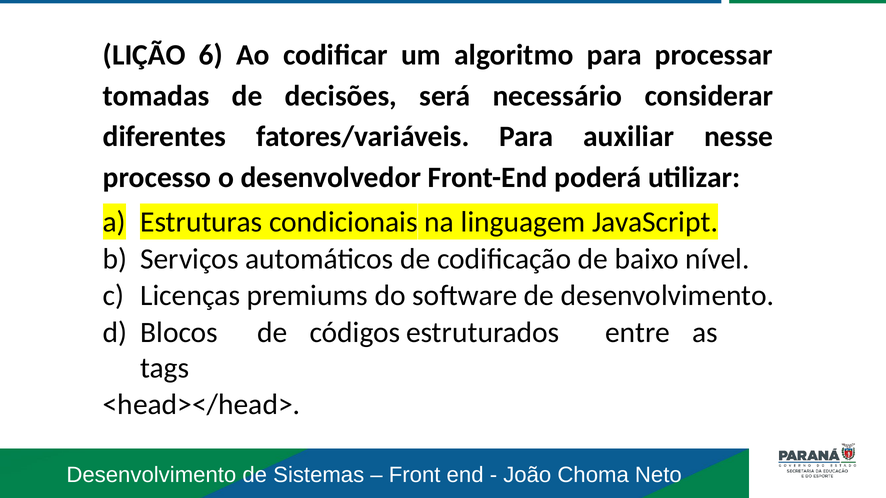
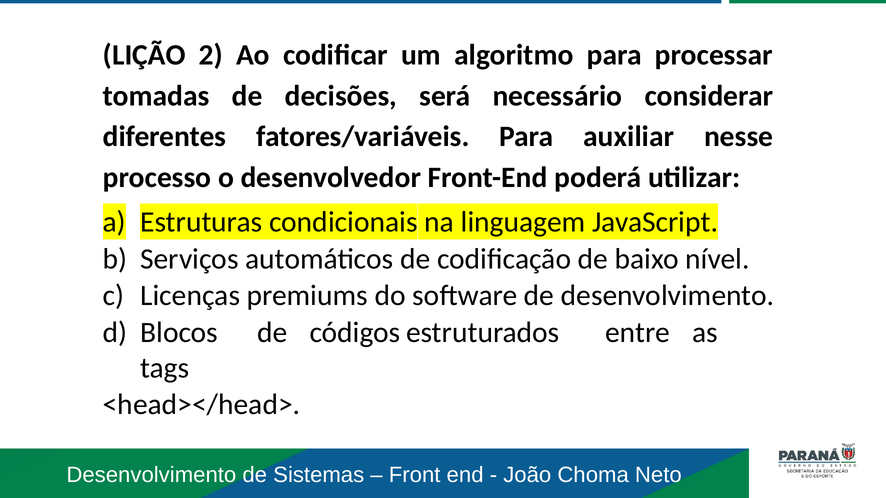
6: 6 -> 2 (211, 55)
